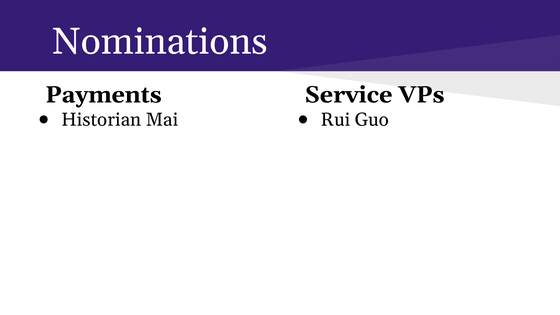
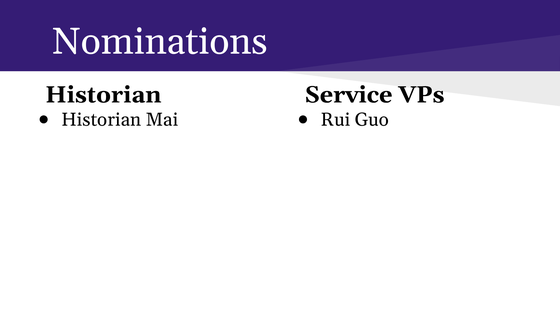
Payments: Payments -> Historian (103, 95)
